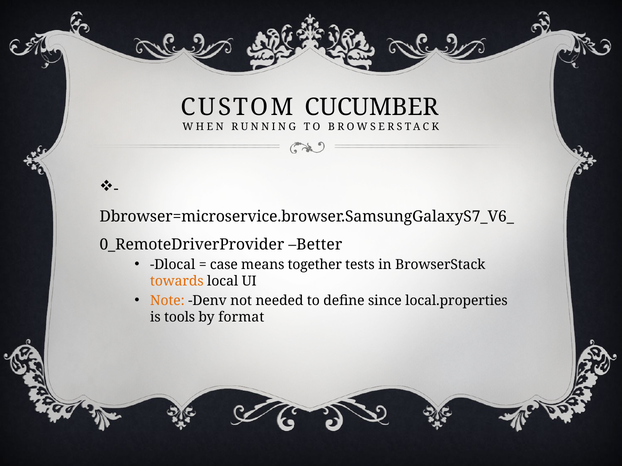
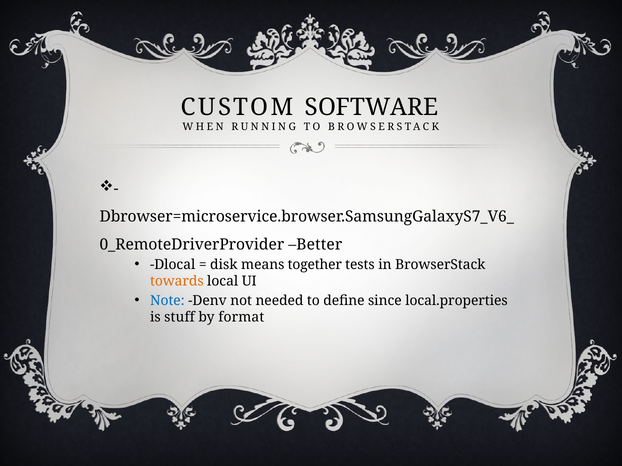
CUCUMBER: CUCUMBER -> SOFTWARE (372, 107)
case: case -> disk (224, 265)
Note colour: orange -> blue (167, 301)
tools: tools -> stuff (180, 317)
